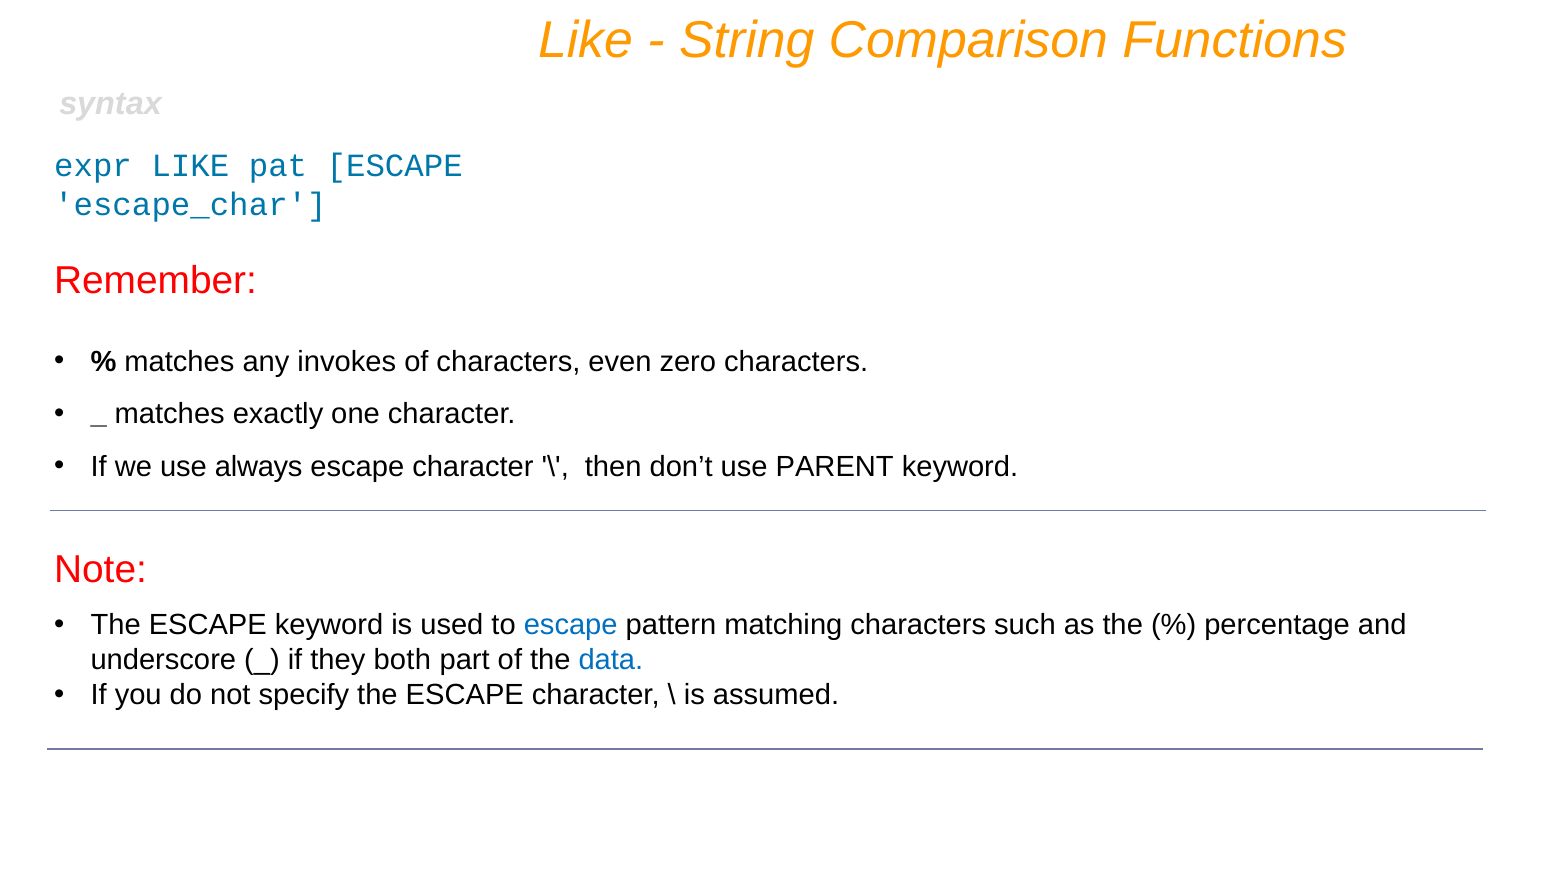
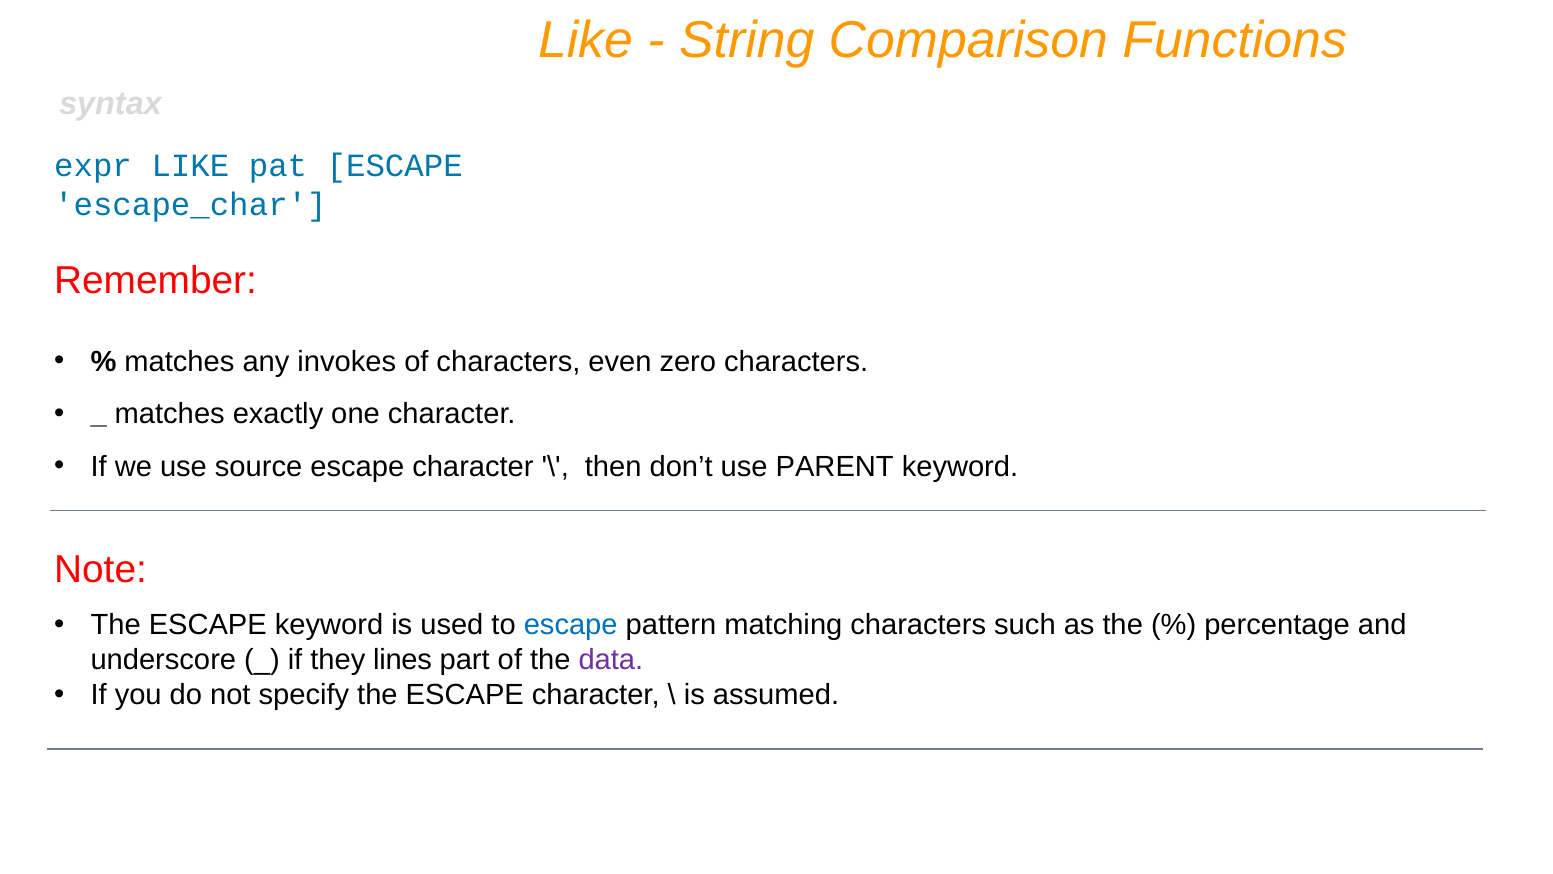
always: always -> source (259, 466)
both: both -> lines (403, 660)
data colour: blue -> purple (611, 660)
